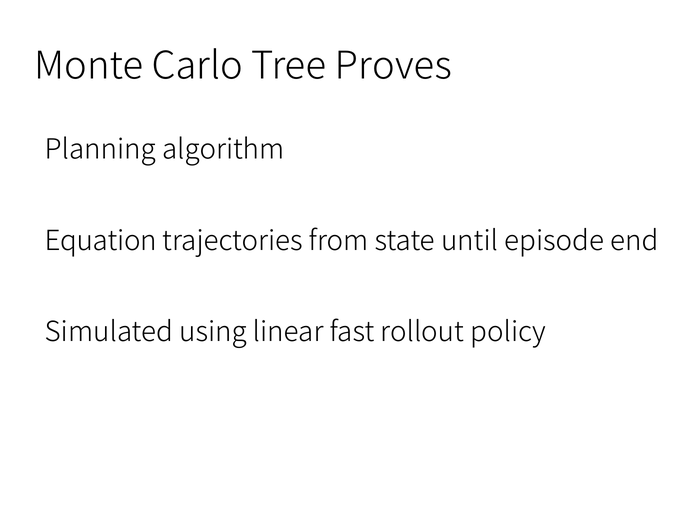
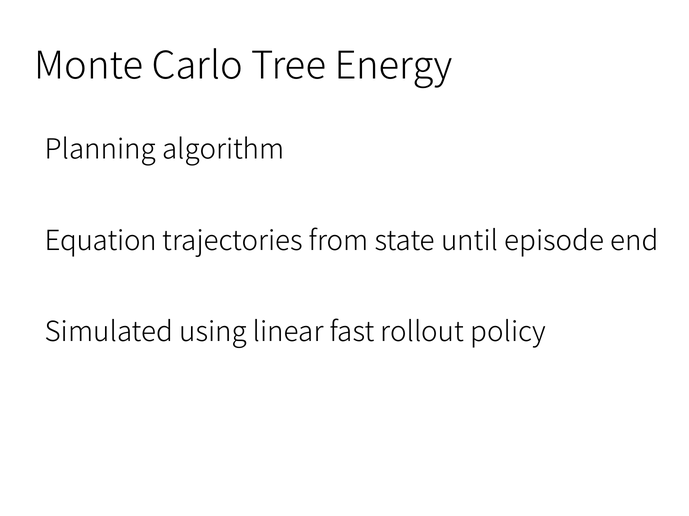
Proves: Proves -> Energy (393, 66)
